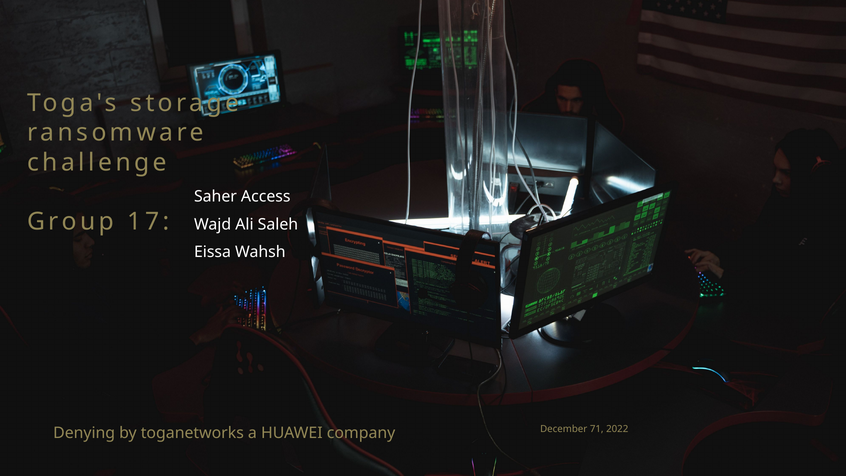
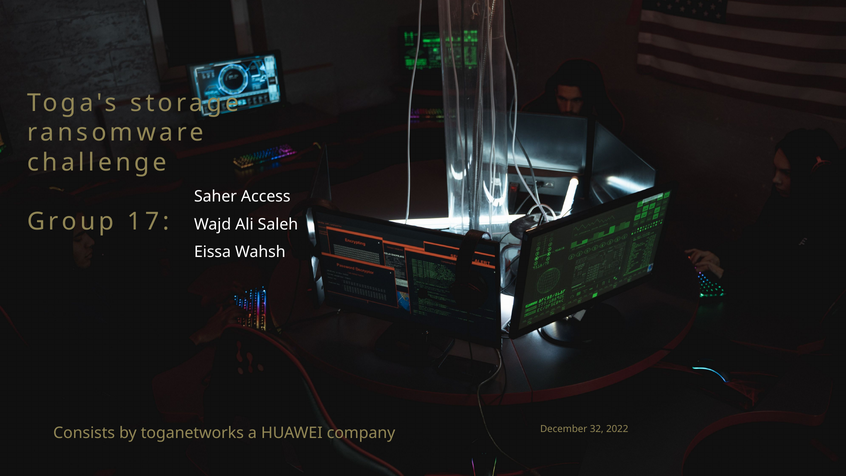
Denying: Denying -> Consists (84, 433)
71: 71 -> 32 (597, 429)
